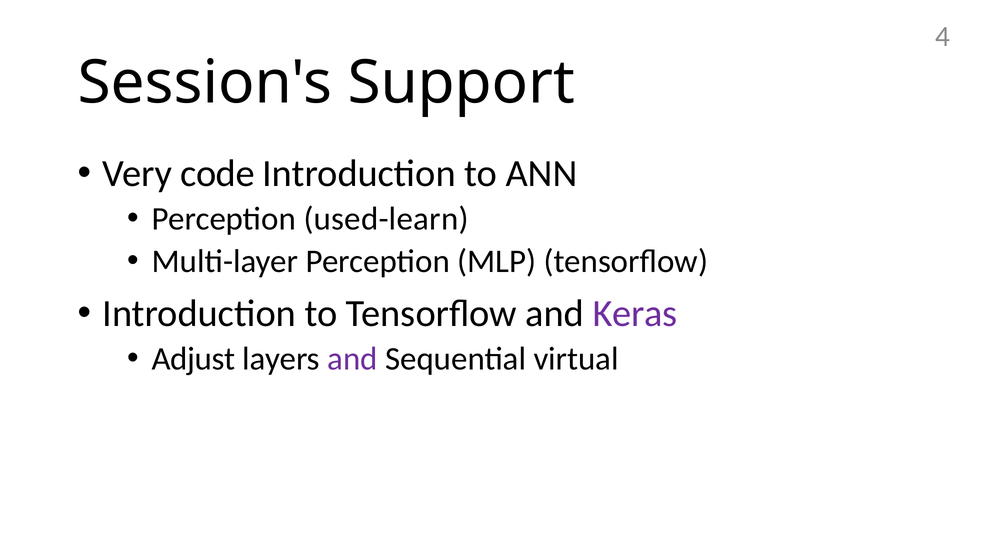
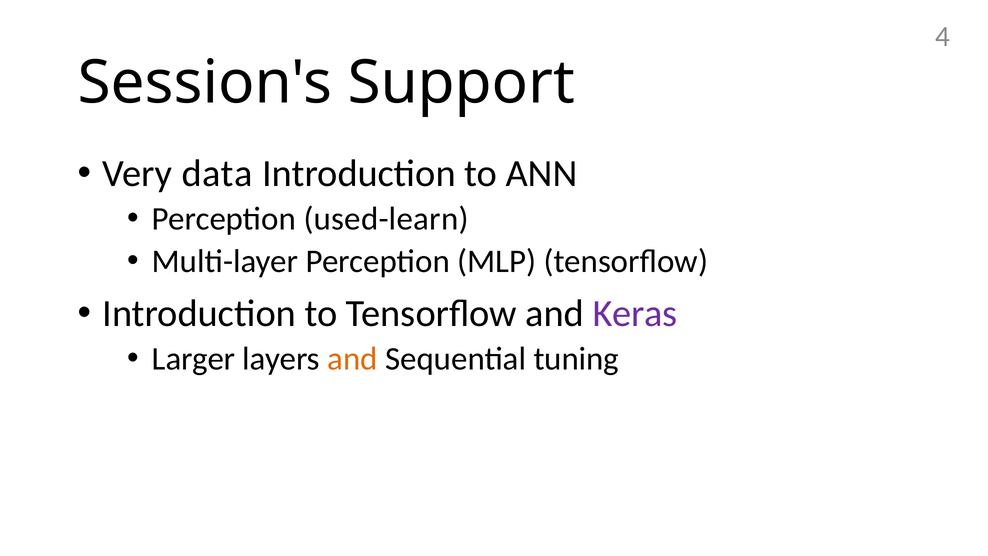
code: code -> data (217, 173)
Adjust: Adjust -> Larger (194, 359)
and colour: purple -> orange (352, 359)
virtual: virtual -> tuning (576, 359)
